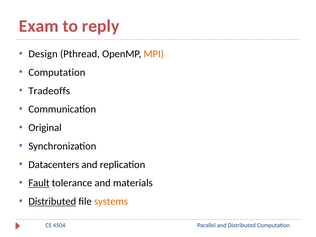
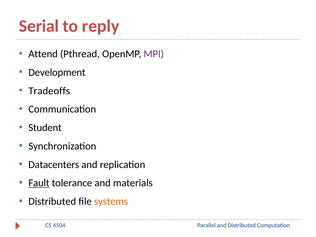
Exam: Exam -> Serial (39, 26)
Design: Design -> Attend (43, 54)
MPI colour: orange -> purple (154, 54)
Computation: Computation -> Development (57, 72)
Original: Original -> Student (45, 128)
Distributed underline: present -> none (52, 201)
